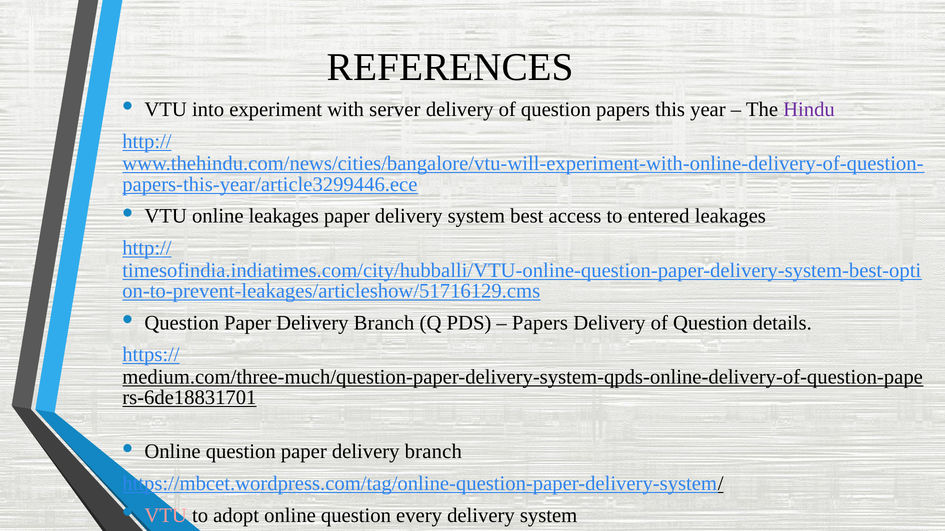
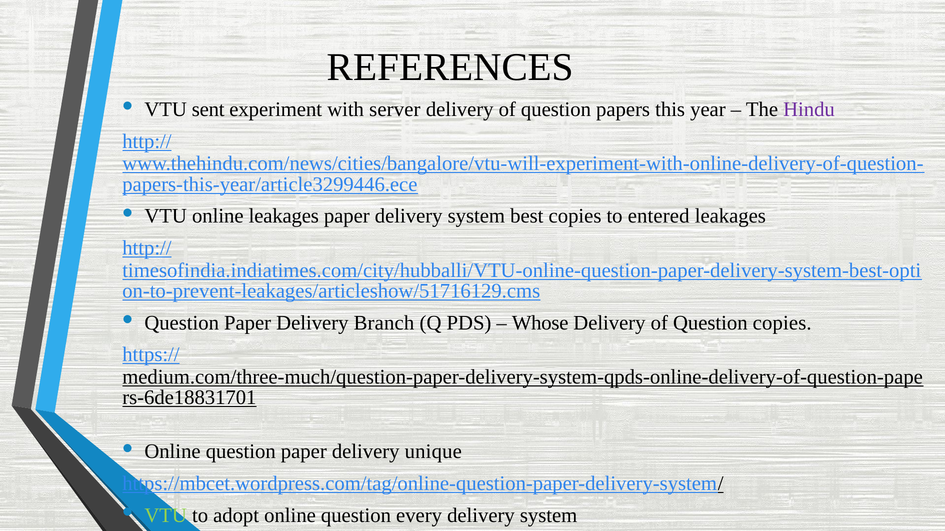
into: into -> sent (208, 110)
best access: access -> copies (575, 216)
Papers: Papers -> Whose (540, 323)
Question details: details -> copies (782, 323)
branch: branch -> unique (433, 452)
VTU colour: pink -> light green (166, 516)
